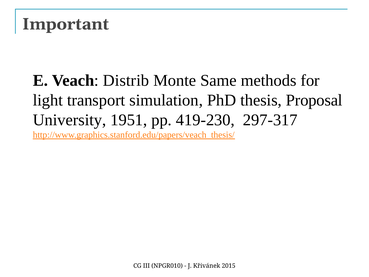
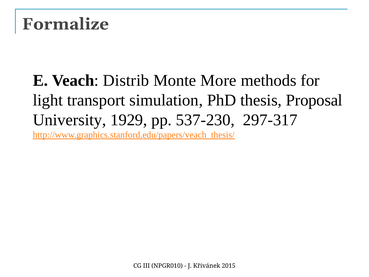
Important: Important -> Formalize (65, 24)
Same: Same -> More (218, 80)
1951: 1951 -> 1929 (129, 120)
419-230: 419-230 -> 537-230 (205, 120)
